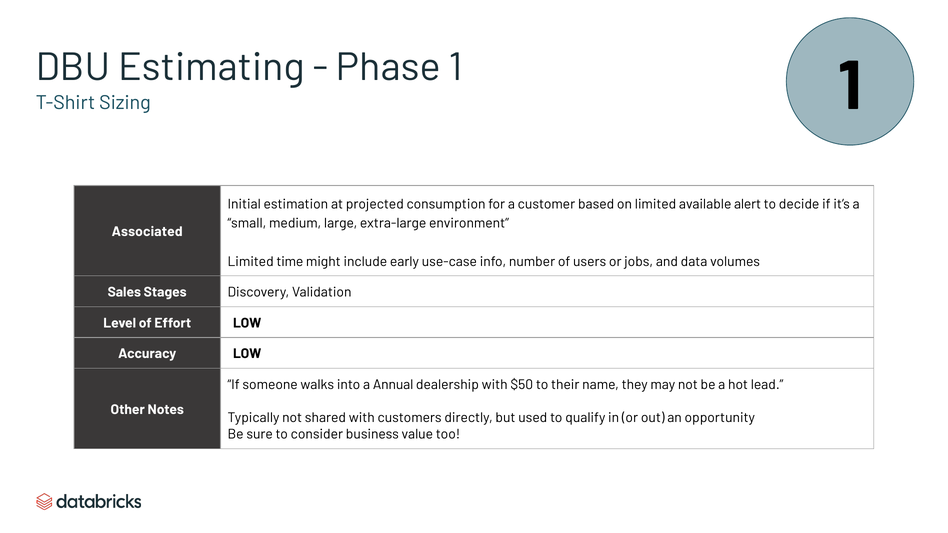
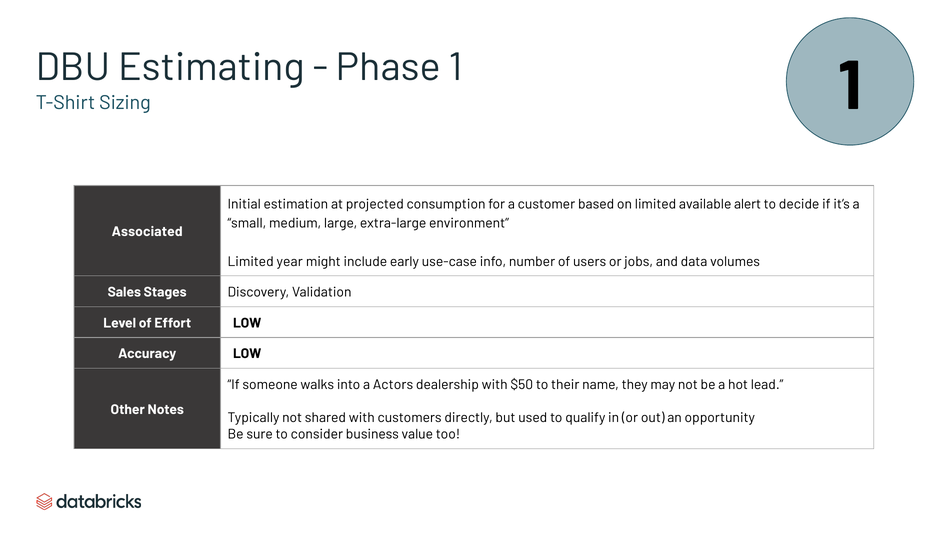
time: time -> year (290, 262)
Annual: Annual -> Actors (393, 385)
